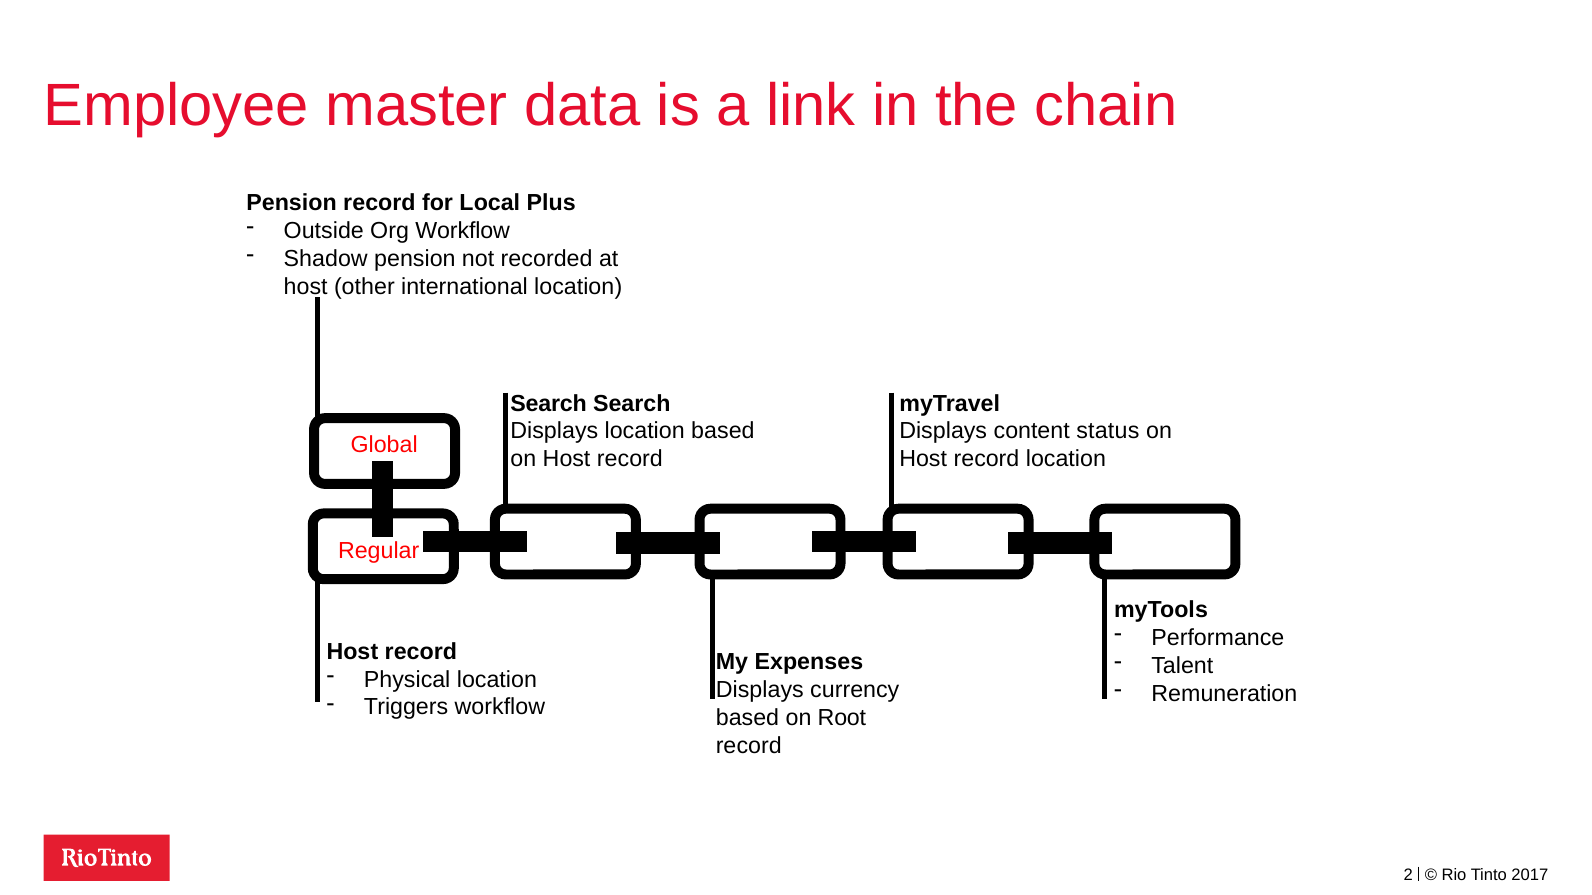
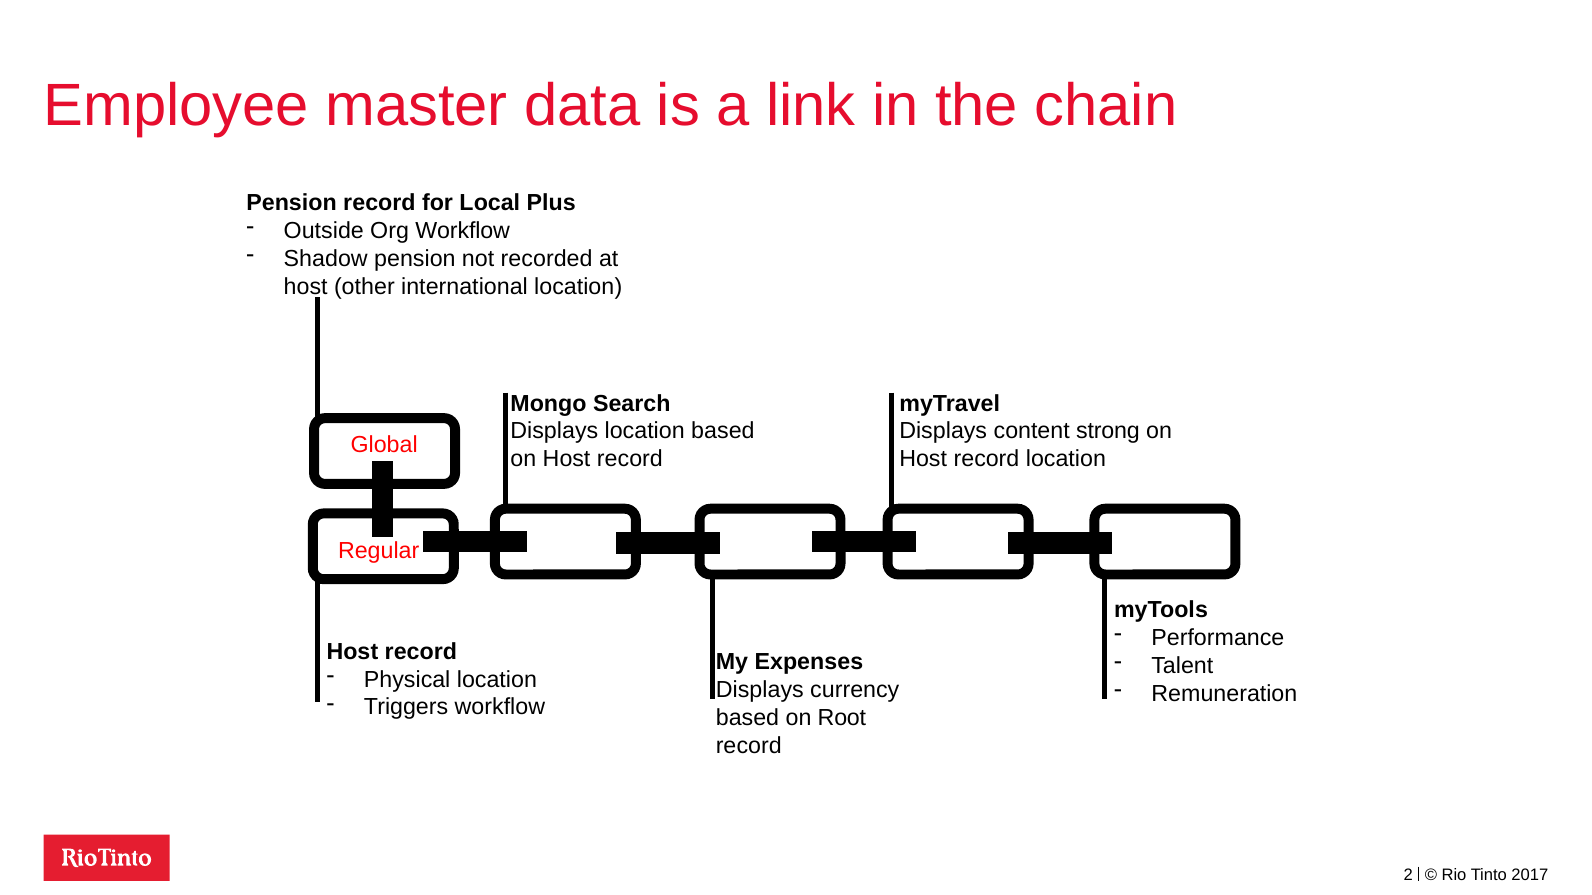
Search: Search -> Mongo (548, 404)
status: status -> strong (1108, 432)
